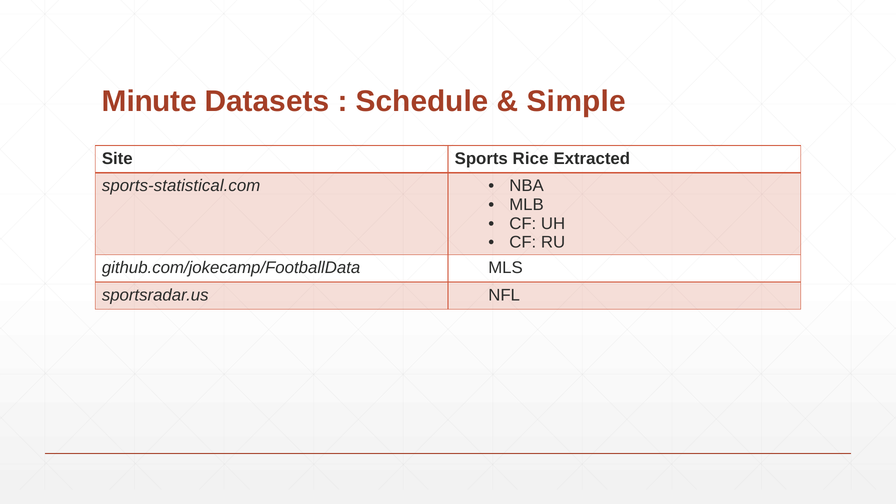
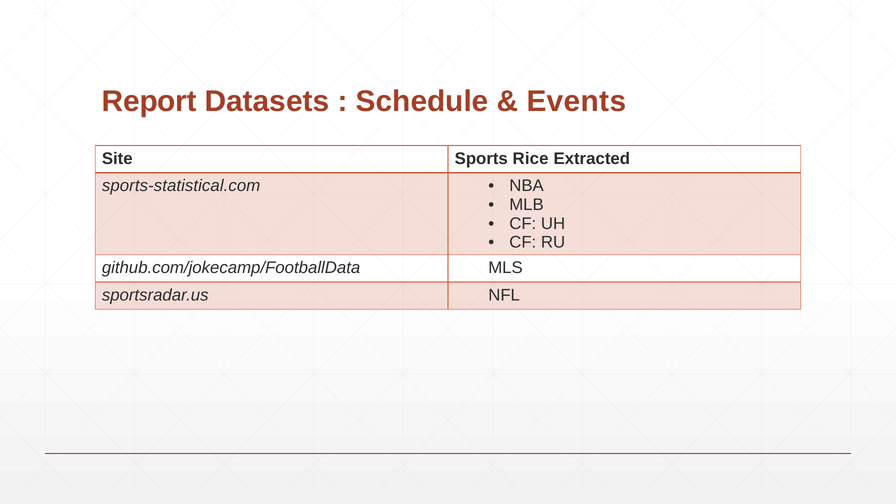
Minute: Minute -> Report (149, 101)
Simple: Simple -> Events (576, 101)
